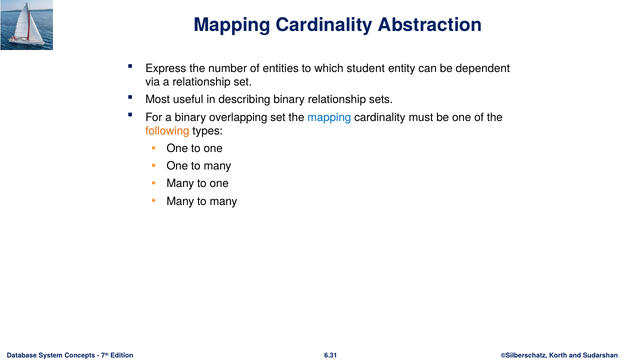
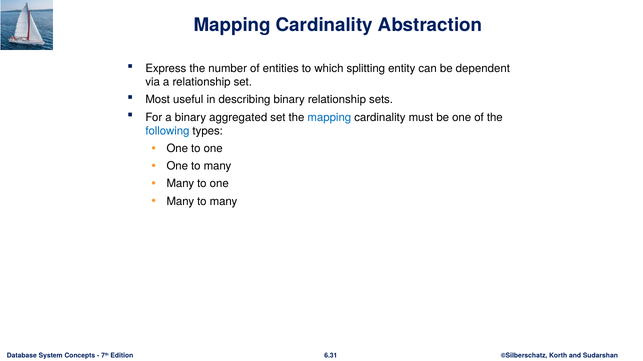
student: student -> splitting (366, 69)
overlapping: overlapping -> aggregated (238, 117)
following colour: orange -> blue (167, 131)
